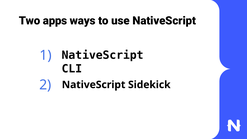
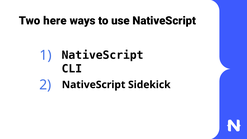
apps: apps -> here (55, 21)
